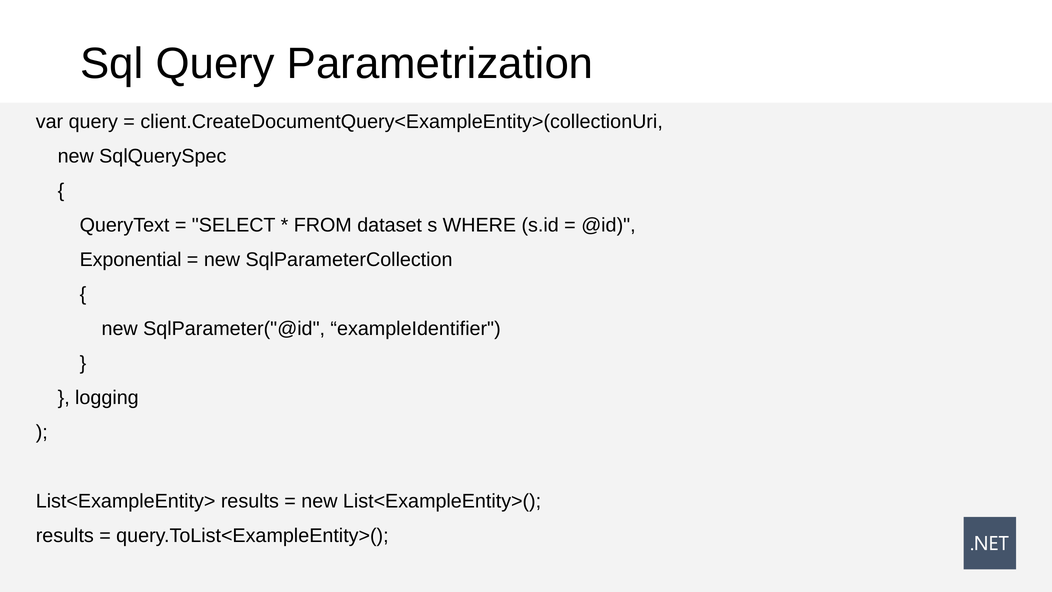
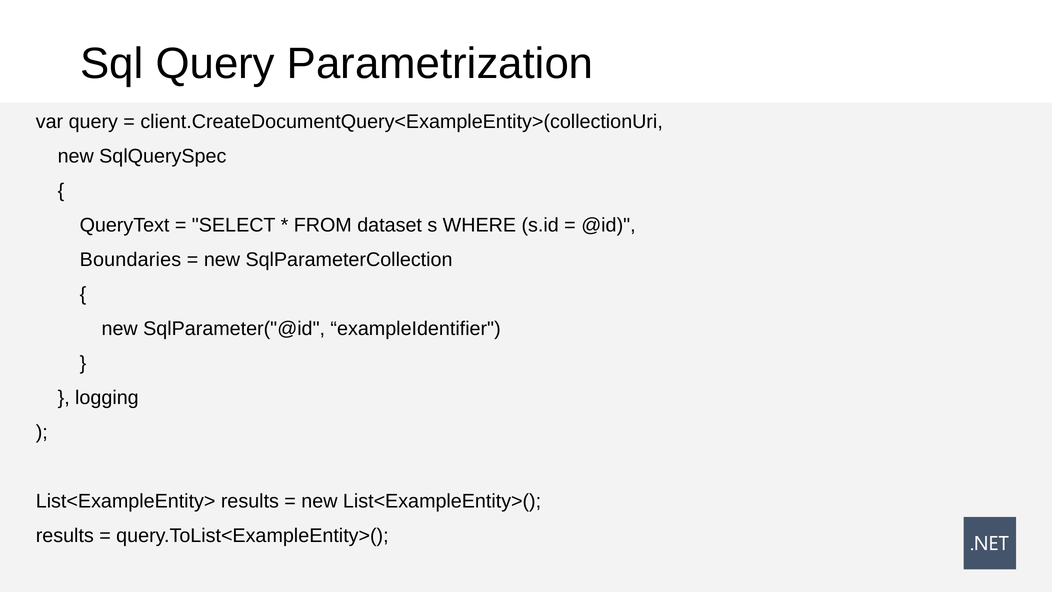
Exponential: Exponential -> Boundaries (130, 260)
